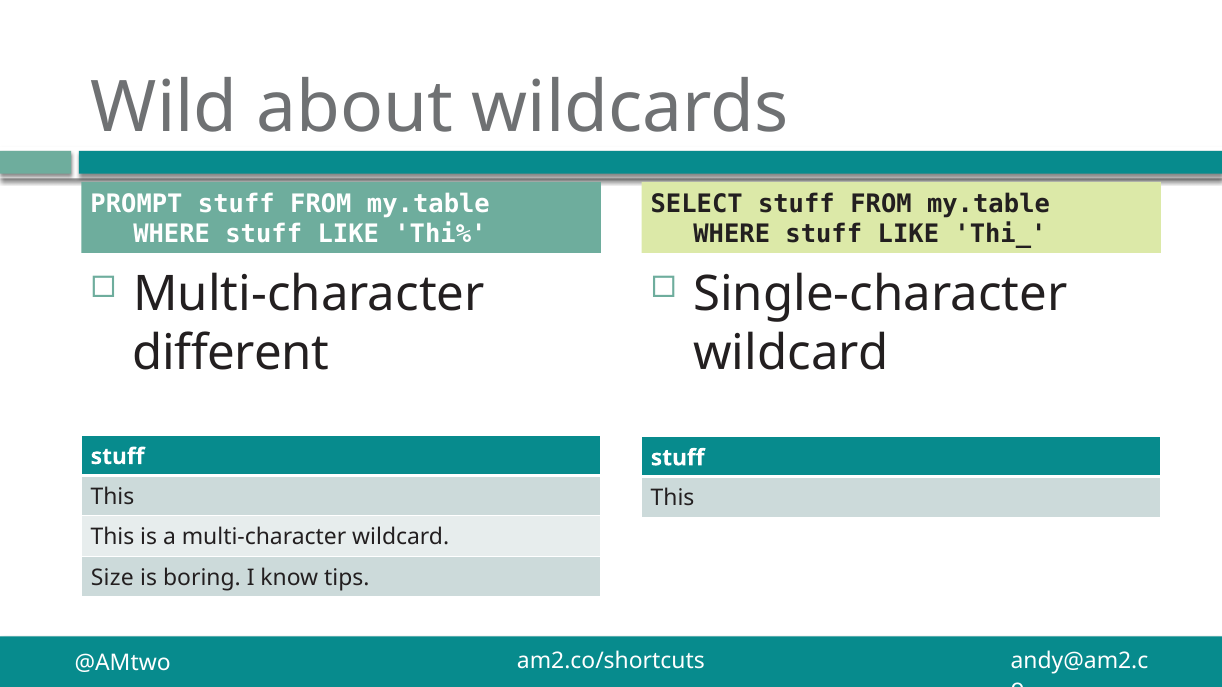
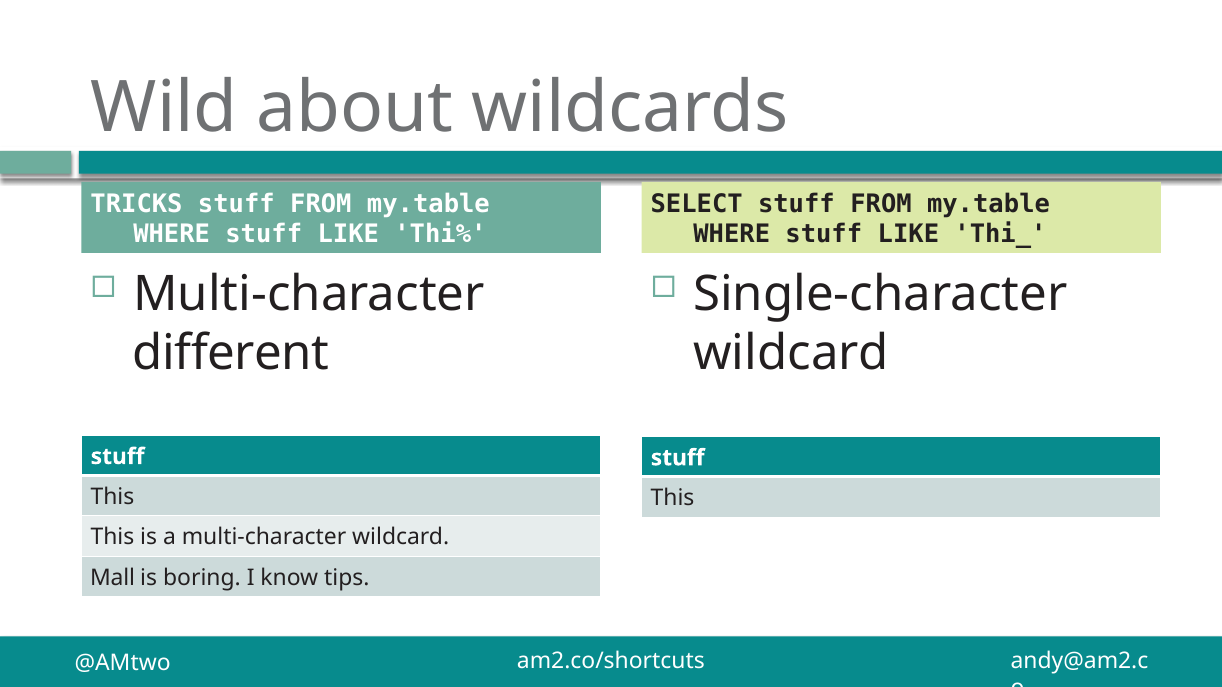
PROMPT: PROMPT -> TRICKS (137, 204)
Size: Size -> Mall (113, 578)
